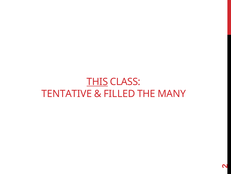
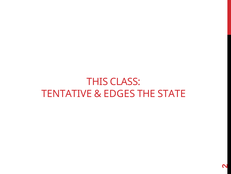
THIS underline: present -> none (97, 81)
FILLED: FILLED -> EDGES (119, 93)
MANY: MANY -> STATE (172, 93)
